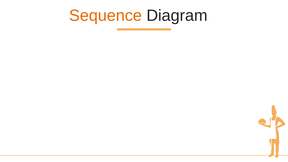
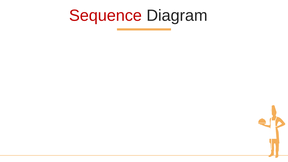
Sequence colour: orange -> red (106, 16)
